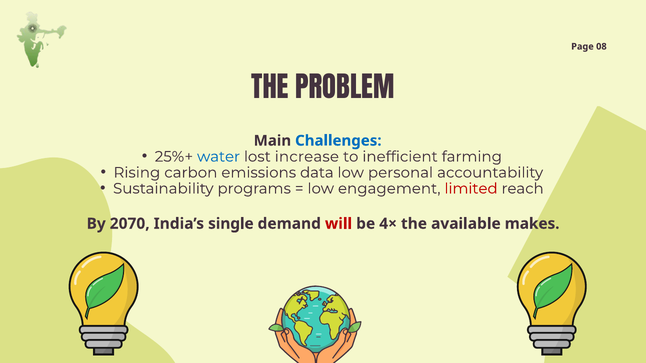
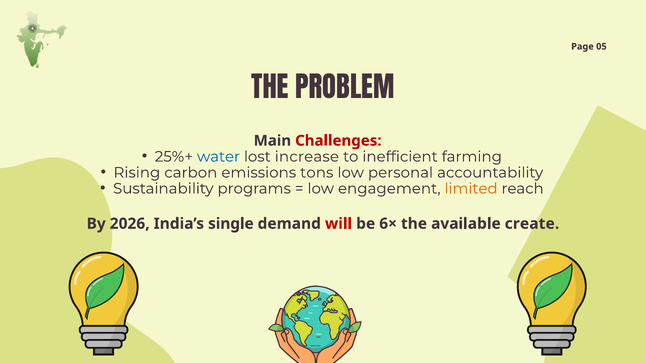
08: 08 -> 05 (601, 47)
Challenges colour: blue -> red (338, 141)
data: data -> tons (317, 173)
limited colour: red -> orange (471, 189)
2070: 2070 -> 2026 (130, 224)
4×: 4× -> 6× (388, 224)
makes: makes -> create (532, 224)
